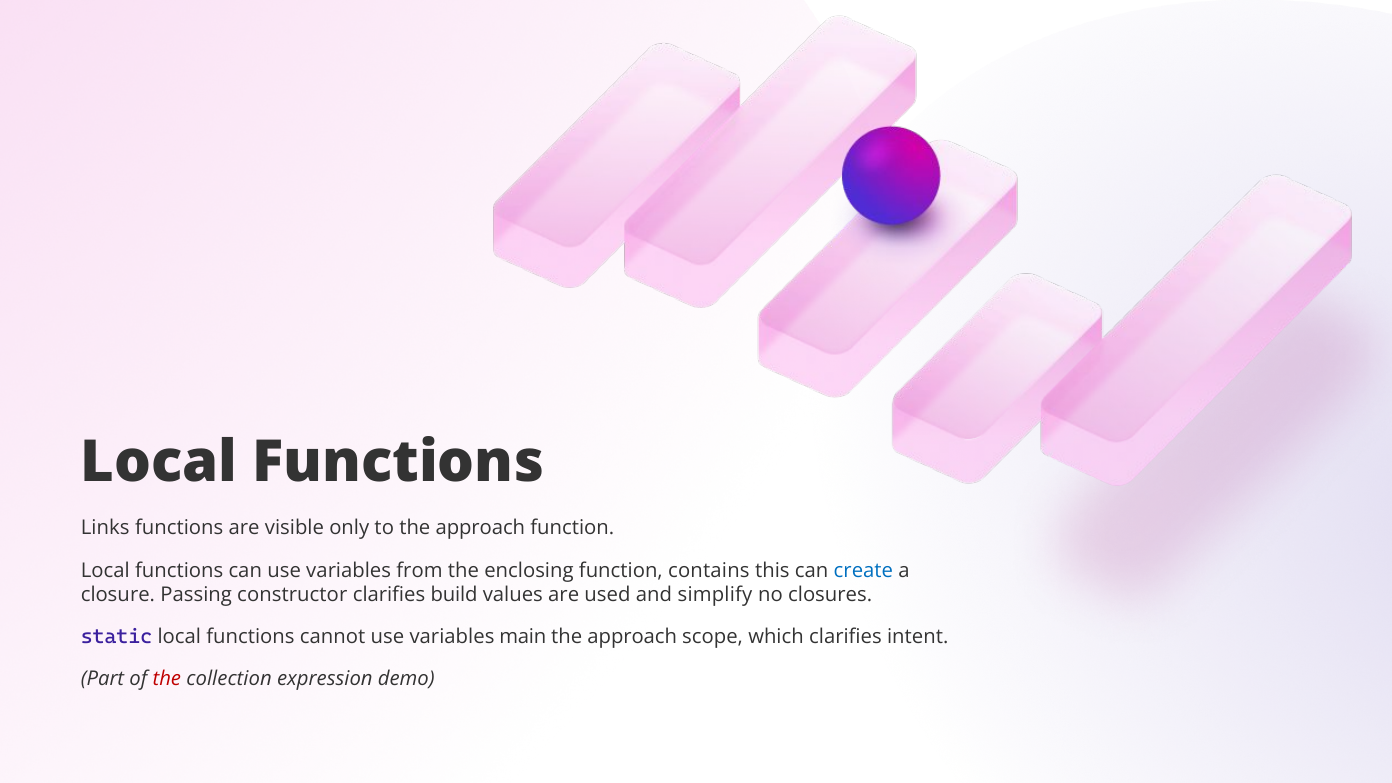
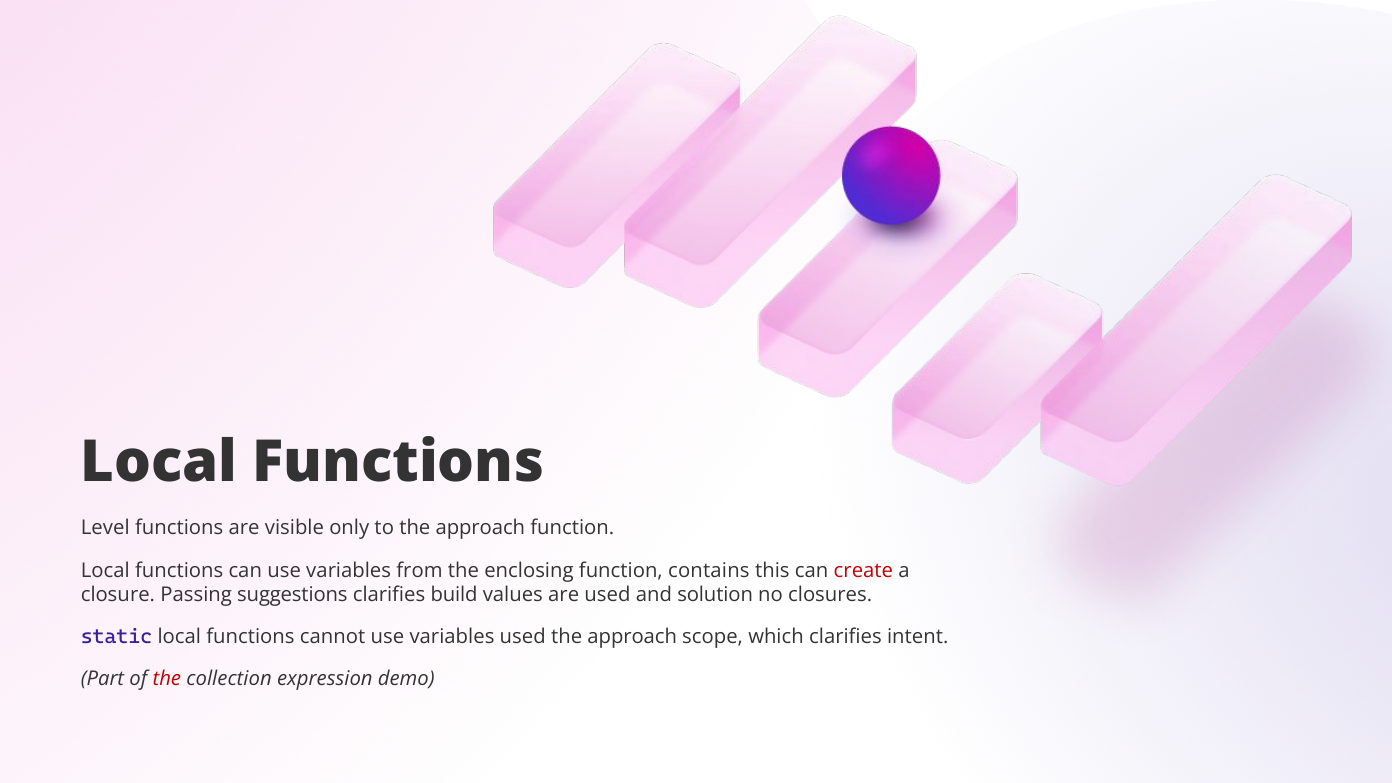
Links: Links -> Level (105, 528)
create colour: blue -> red (863, 570)
constructor: constructor -> suggestions (292, 595)
simplify: simplify -> solution (715, 595)
variables main: main -> used (523, 637)
